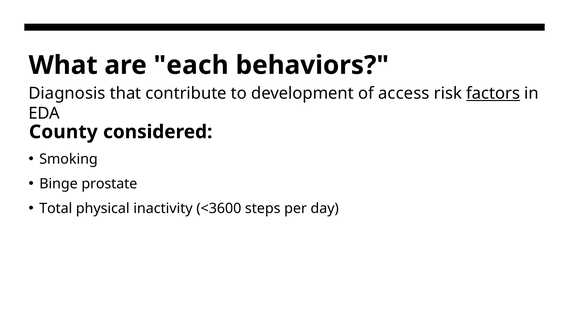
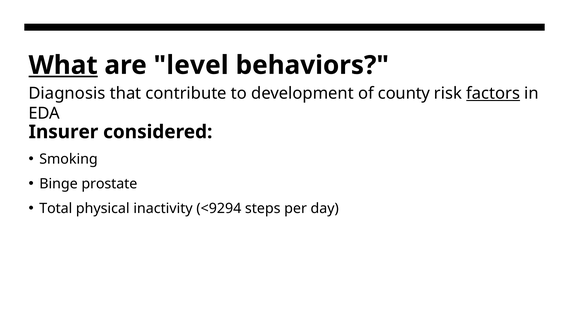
What underline: none -> present (63, 65)
each: each -> level (191, 65)
access: access -> county (404, 93)
County: County -> Insurer (63, 132)
<3600: <3600 -> <9294 (219, 209)
